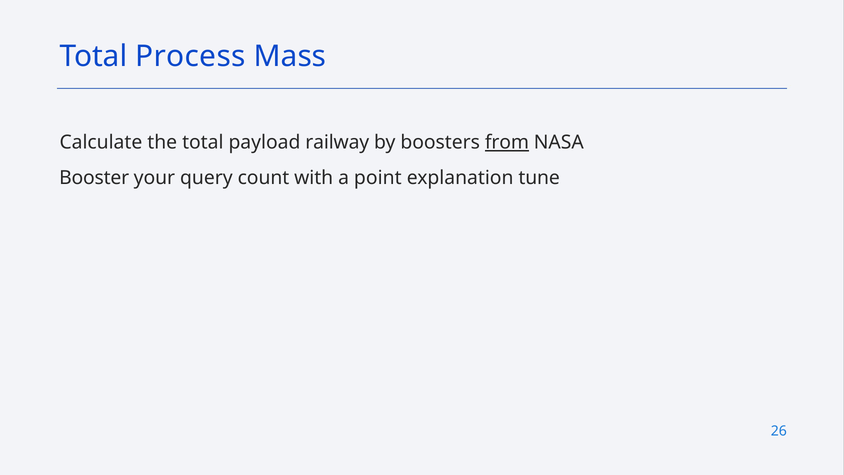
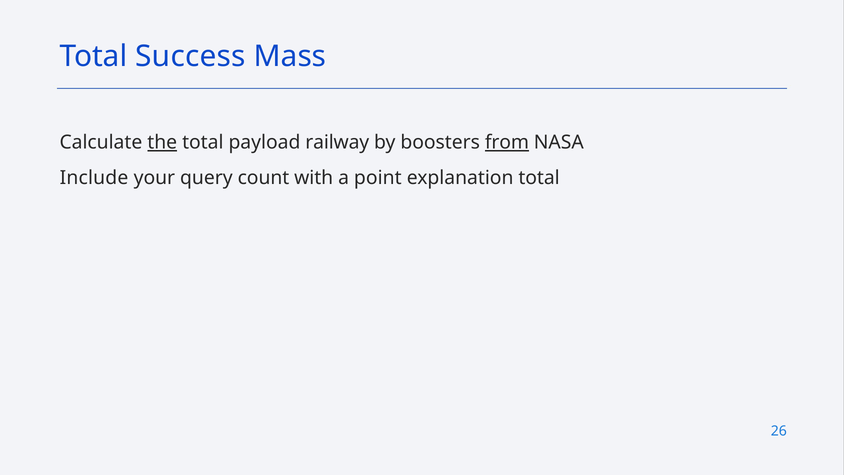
Process: Process -> Success (190, 56)
the underline: none -> present (162, 142)
Booster: Booster -> Include (94, 178)
explanation tune: tune -> total (539, 178)
